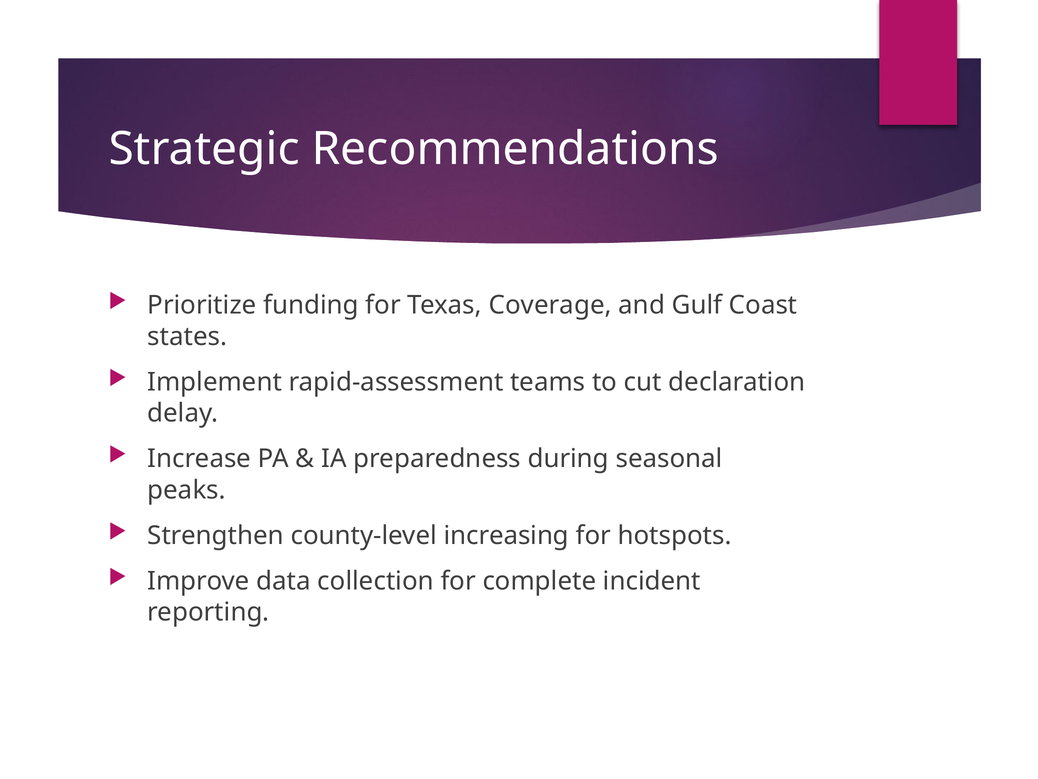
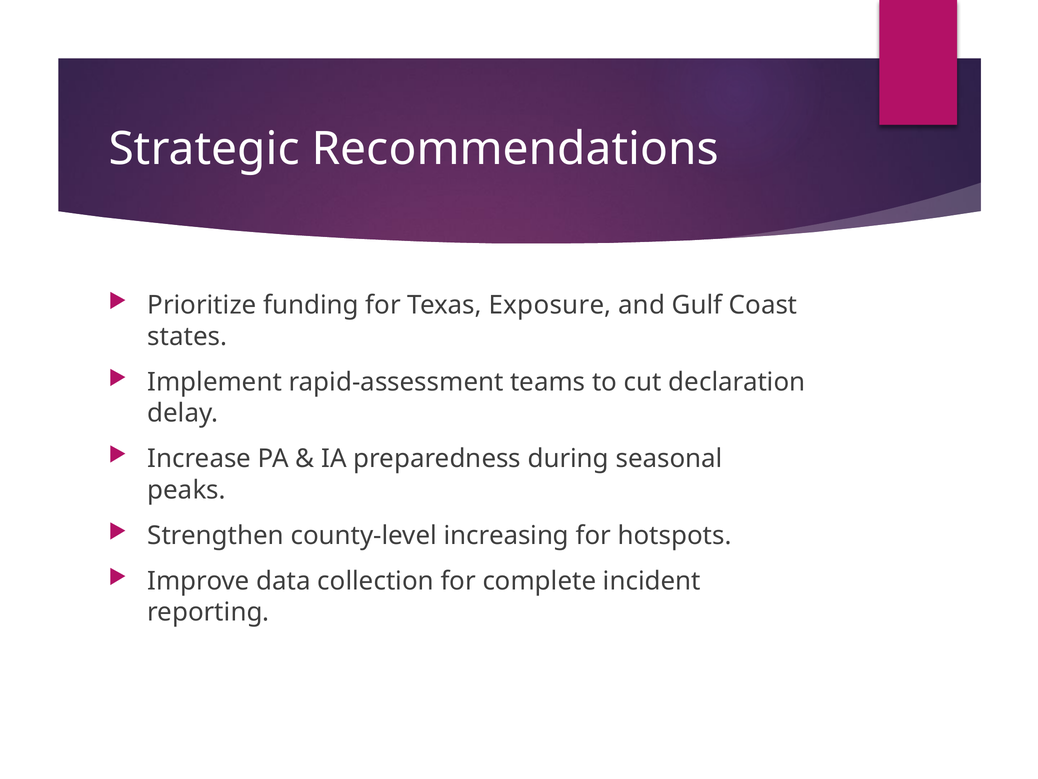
Coverage: Coverage -> Exposure (550, 305)
